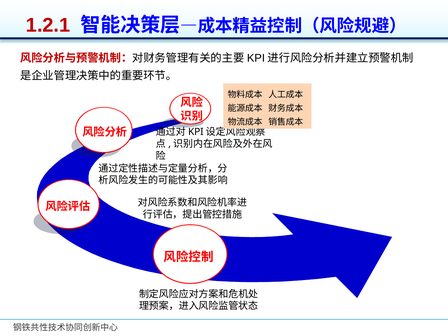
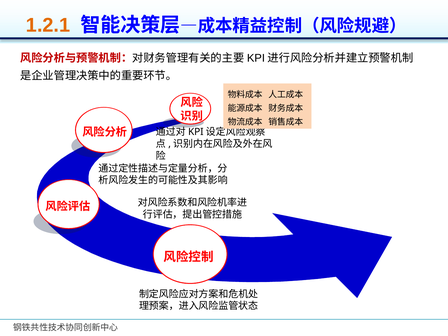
1.2.1 colour: red -> orange (48, 25)
